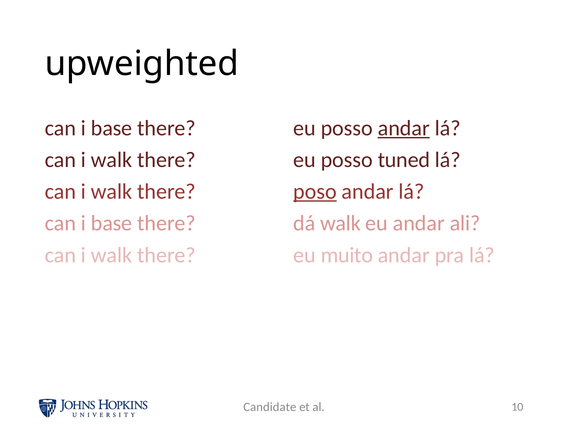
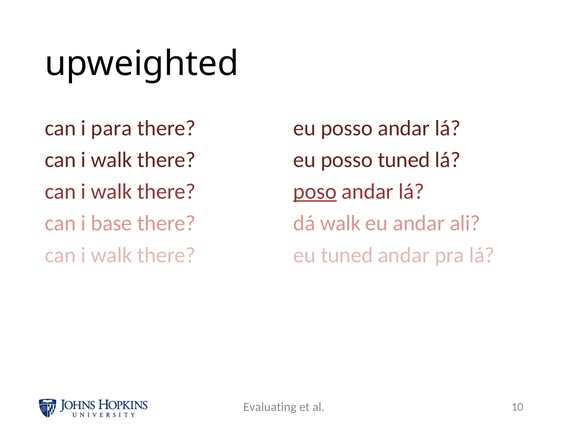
base: base -> para (111, 128)
andar underline: present -> none (404, 128)
eu muito: muito -> tuned (347, 255)
Candidate: Candidate -> Evaluating (270, 407)
